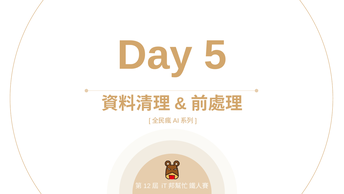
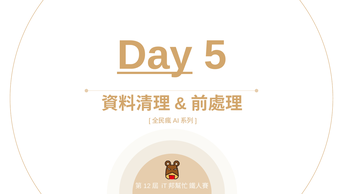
Day underline: none -> present (155, 55)
